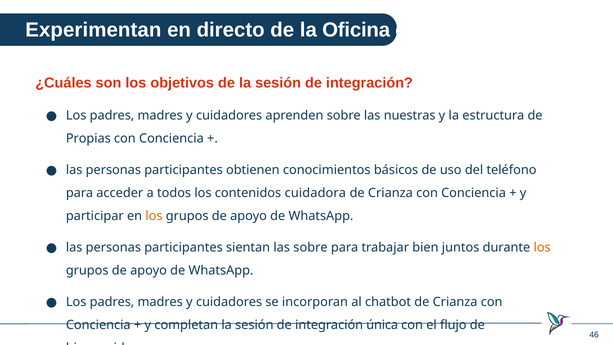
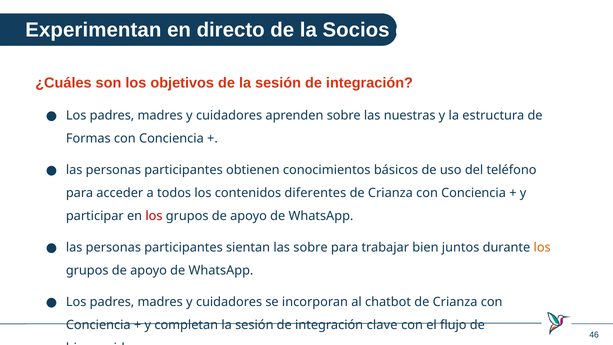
Oficina: Oficina -> Socios (356, 30)
Propias: Propias -> Formas (88, 138)
cuidadora: cuidadora -> diferentes (315, 193)
los colour: orange -> red (154, 216)
única: única -> clave (382, 325)
